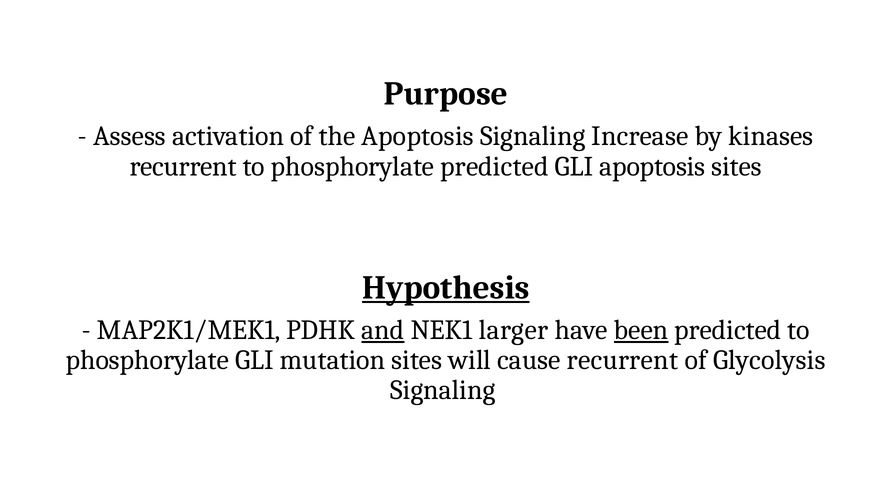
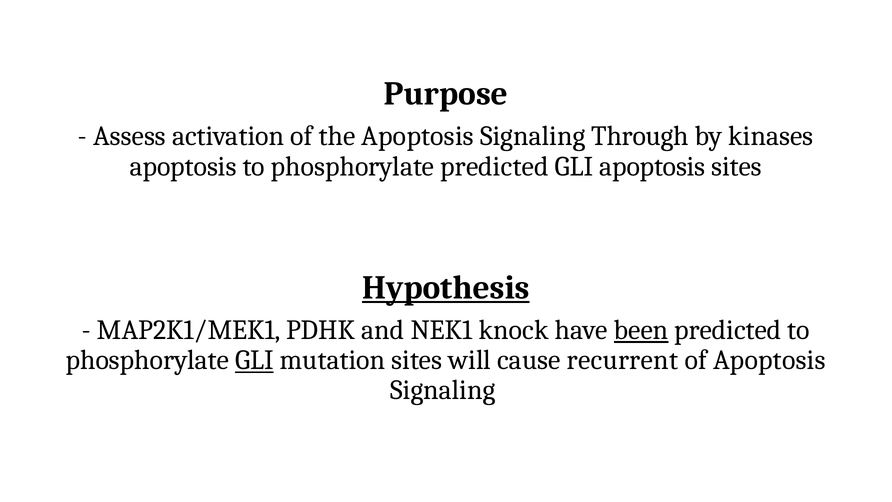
Increase: Increase -> Through (640, 136)
recurrent: recurrent -> apoptosis (183, 166)
and underline: present -> none (383, 330)
larger: larger -> knock (514, 330)
GLI underline: none -> present (254, 360)
of Glycolysis: Glycolysis -> Apoptosis (769, 360)
